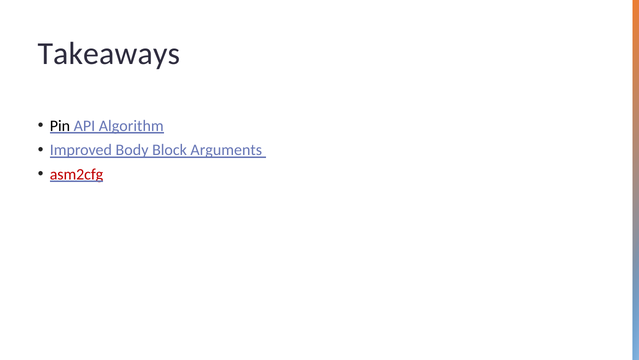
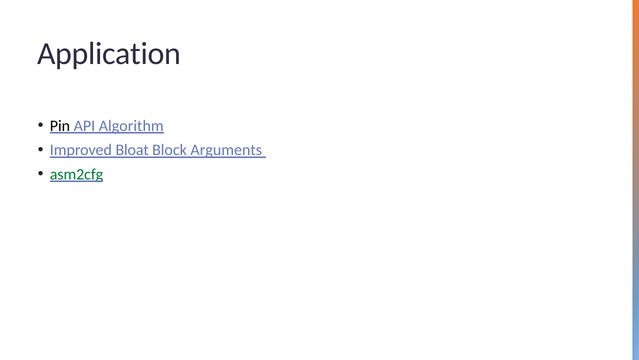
Takeaways: Takeaways -> Application (109, 54)
Body: Body -> Bloat (132, 150)
asm2cfg colour: red -> green (76, 174)
